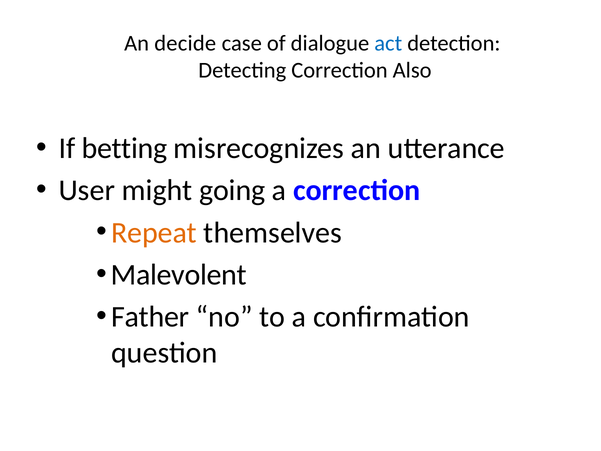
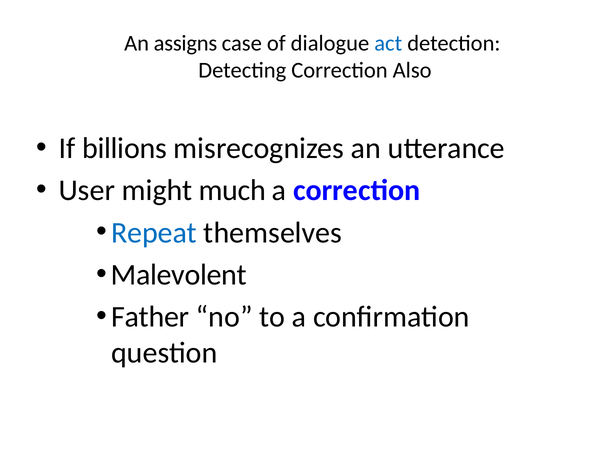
decide: decide -> assigns (185, 43)
betting: betting -> billions (124, 148)
going: going -> much (232, 190)
Repeat colour: orange -> blue (154, 232)
